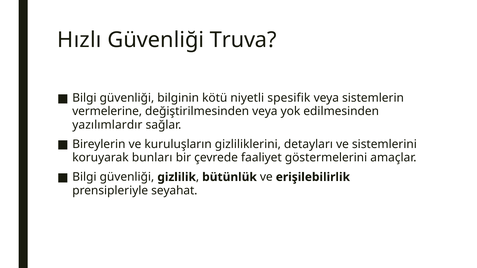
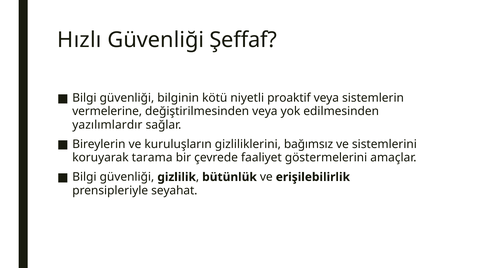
Truva: Truva -> Şeffaf (243, 40)
spesifik: spesifik -> proaktif (289, 98)
detayları: detayları -> bağımsız (309, 144)
bunları: bunları -> tarama (152, 158)
